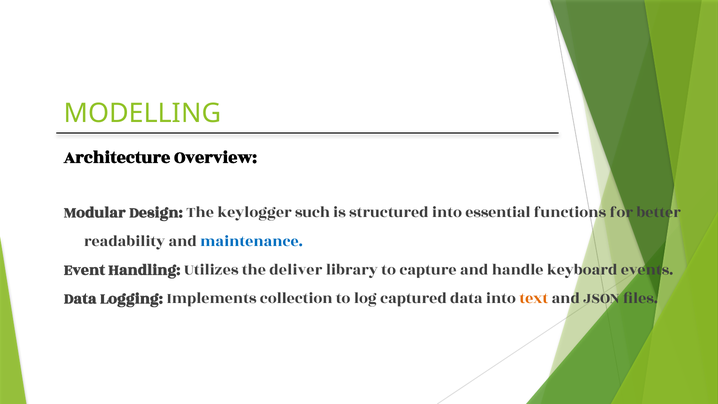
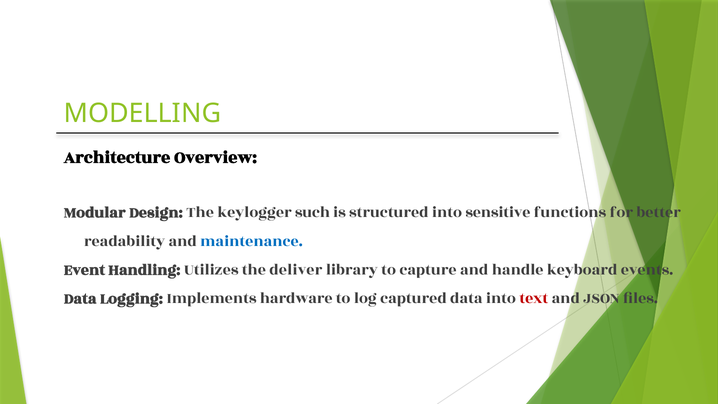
essential: essential -> sensitive (498, 212)
collection: collection -> hardware (296, 298)
text colour: orange -> red (534, 298)
